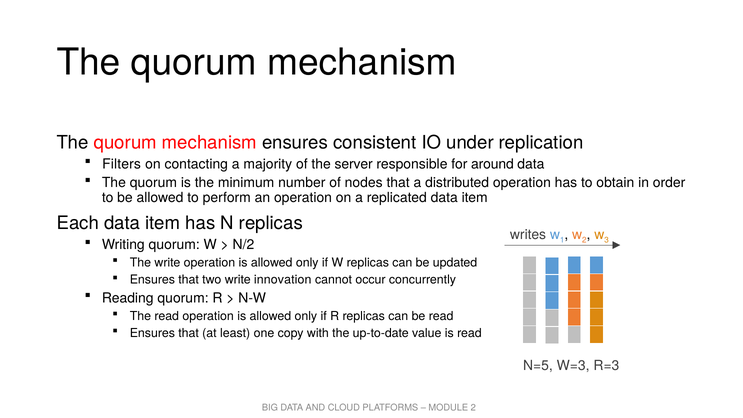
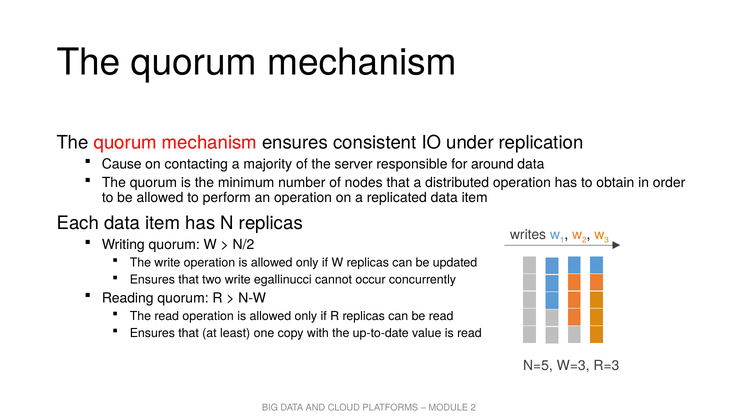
Filters: Filters -> Cause (122, 164)
innovation: innovation -> egallinucci (283, 280)
